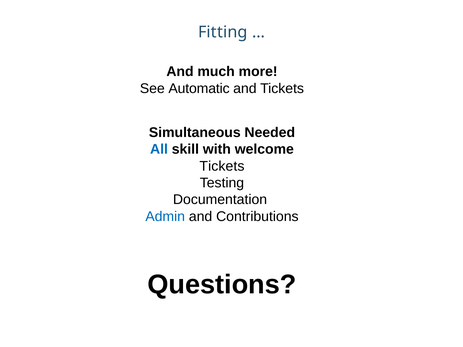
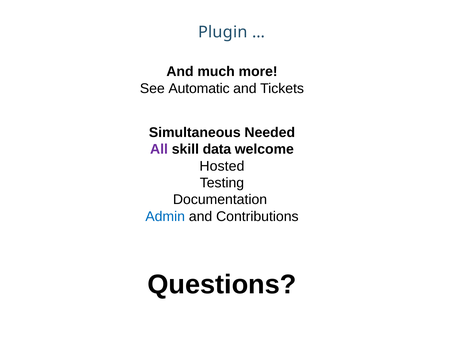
Fitting: Fitting -> Plugin (223, 32)
All colour: blue -> purple (159, 149)
with: with -> data (217, 149)
Tickets: Tickets -> Hosted (222, 166)
